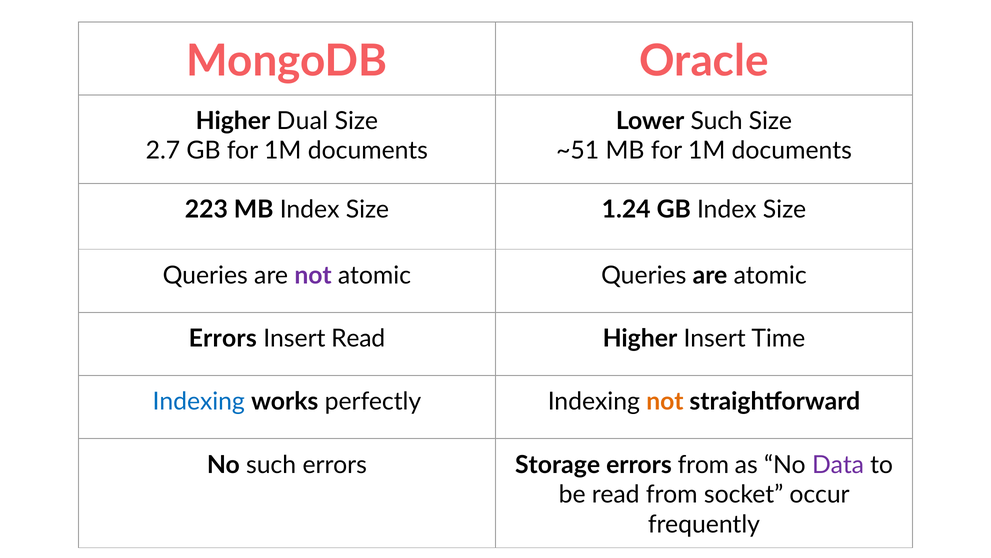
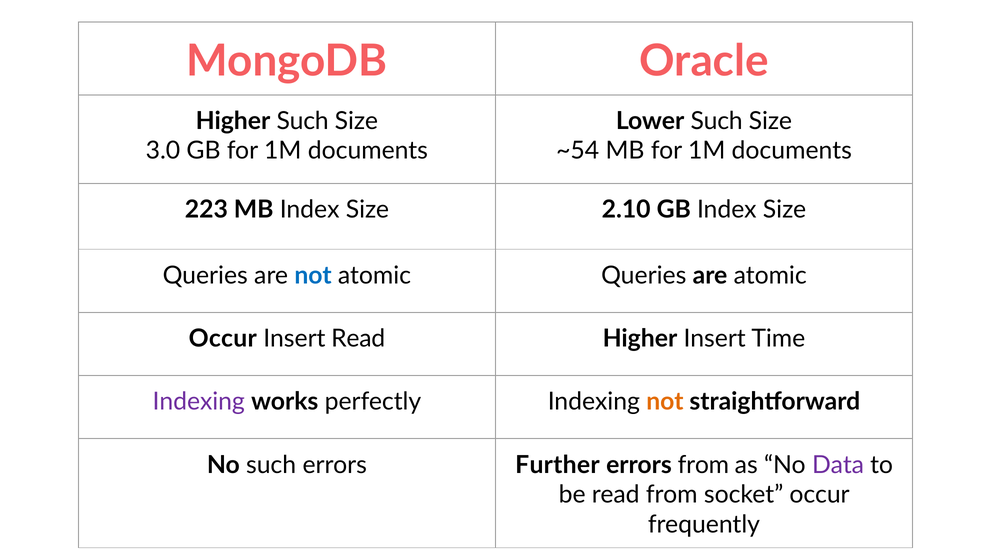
Higher Dual: Dual -> Such (303, 121)
2.7: 2.7 -> 3.0 (163, 151)
~51: ~51 -> ~54 (578, 151)
1.24: 1.24 -> 2.10 (626, 210)
not colour: purple -> blue (313, 275)
Errors: Errors -> Occur (223, 338)
Indexing colour: blue -> purple (199, 401)
Storage: Storage -> Further (557, 464)
